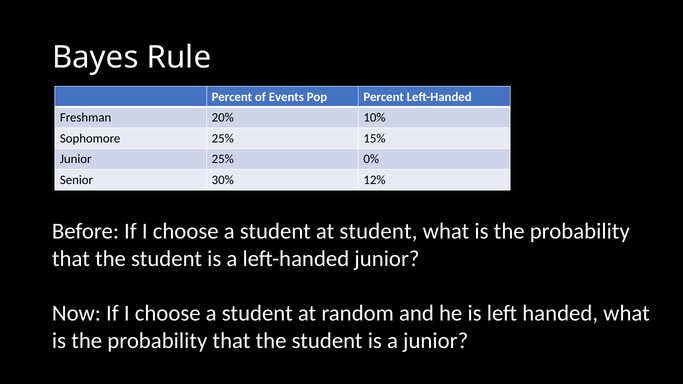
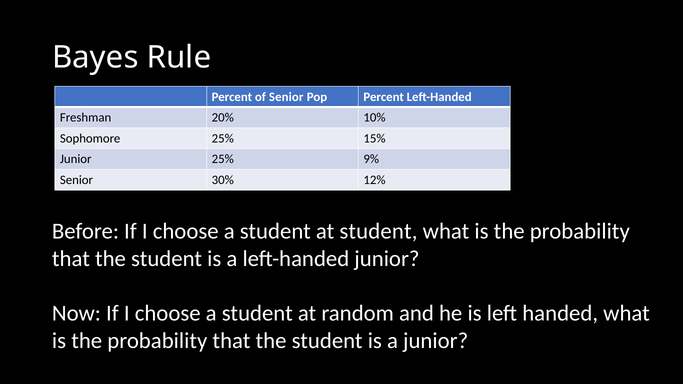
of Events: Events -> Senior (286, 97)
0%: 0% -> 9% (371, 159)
